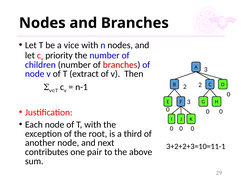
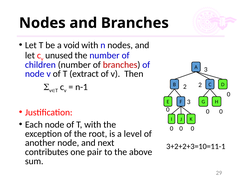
vice: vice -> void (72, 45)
priority: priority -> unused (59, 55)
third: third -> level (133, 134)
